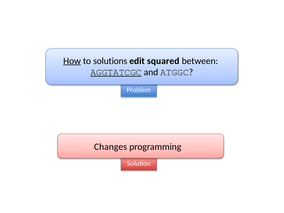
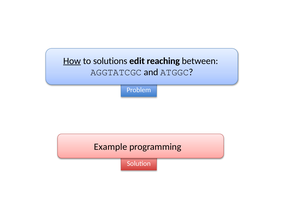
squared: squared -> reaching (163, 61)
AGGTATCGC underline: present -> none (116, 72)
Changes: Changes -> Example (111, 147)
